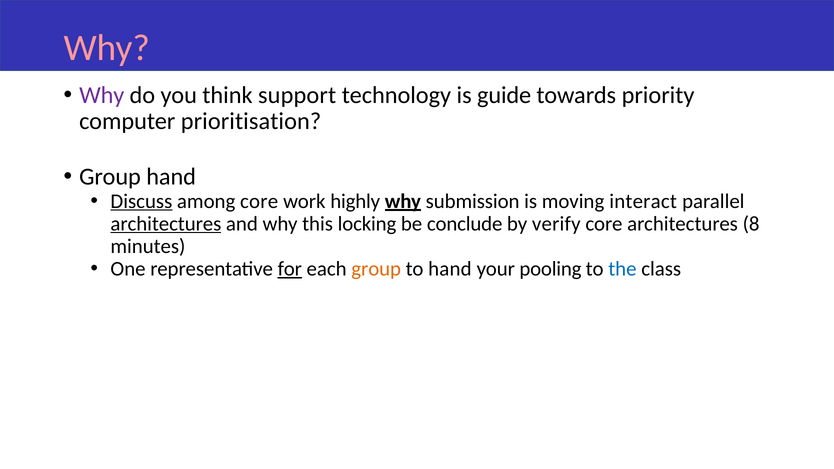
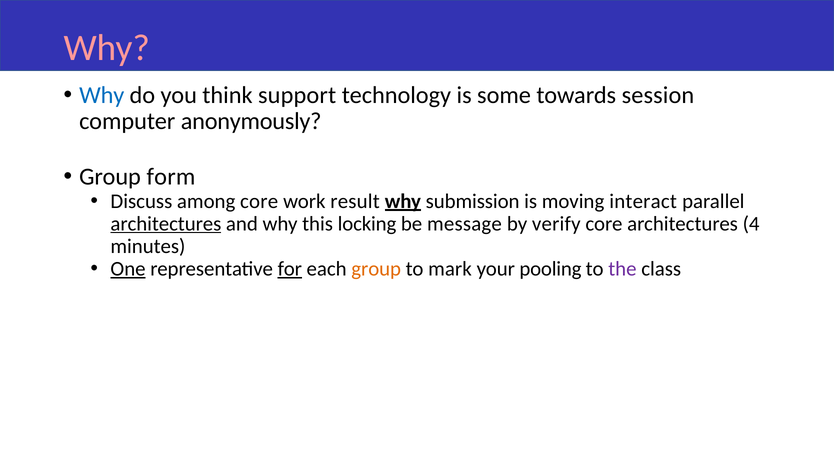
Why colour: purple -> blue (102, 95)
guide: guide -> some (504, 95)
priority: priority -> session (658, 95)
prioritisation: prioritisation -> anonymously (251, 121)
Group hand: hand -> form (171, 177)
Discuss underline: present -> none (141, 201)
highly: highly -> result (355, 201)
conclude: conclude -> message (464, 224)
8: 8 -> 4 (751, 224)
One underline: none -> present (128, 269)
to hand: hand -> mark (450, 269)
the colour: blue -> purple (622, 269)
